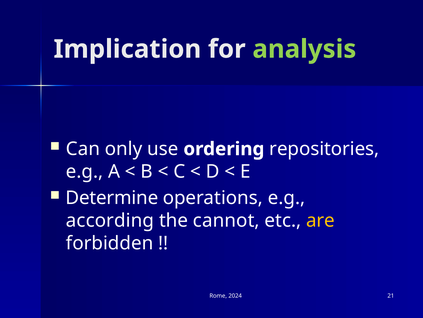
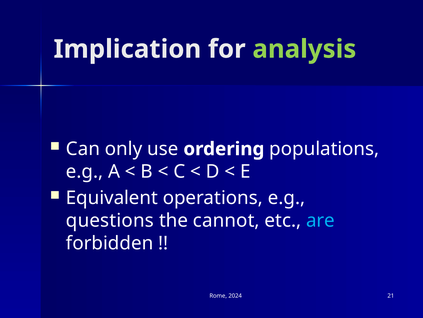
repositories: repositories -> populations (324, 149)
Determine: Determine -> Equivalent (112, 198)
according: according -> questions (110, 220)
are colour: yellow -> light blue (320, 220)
